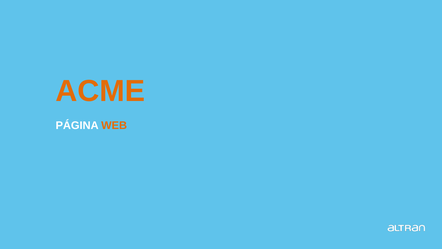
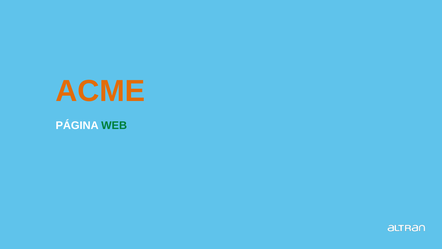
WEB colour: orange -> green (114, 125)
